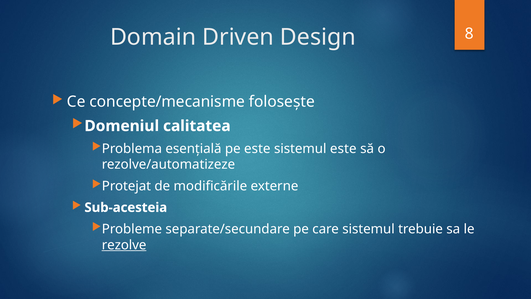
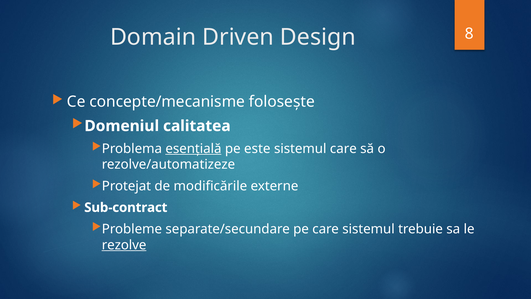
esențială underline: none -> present (193, 148)
sistemul este: este -> care (343, 148)
Sub-acesteia: Sub-acesteia -> Sub-contract (126, 207)
